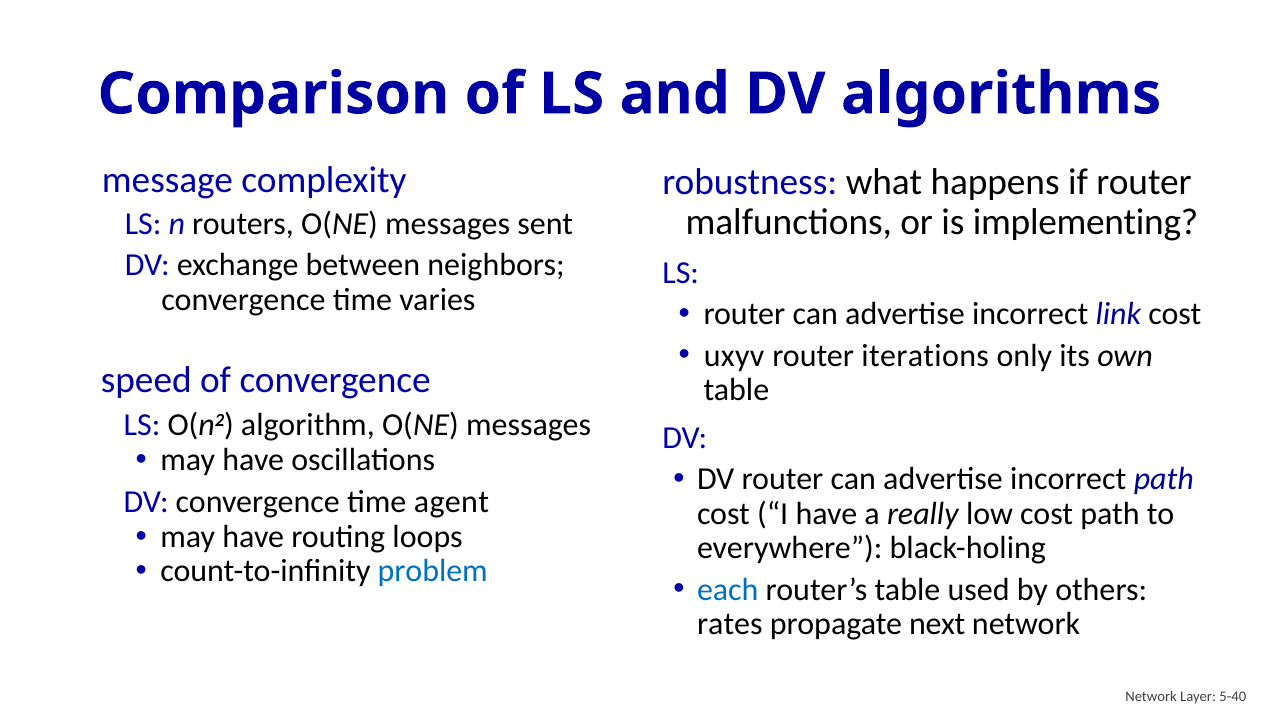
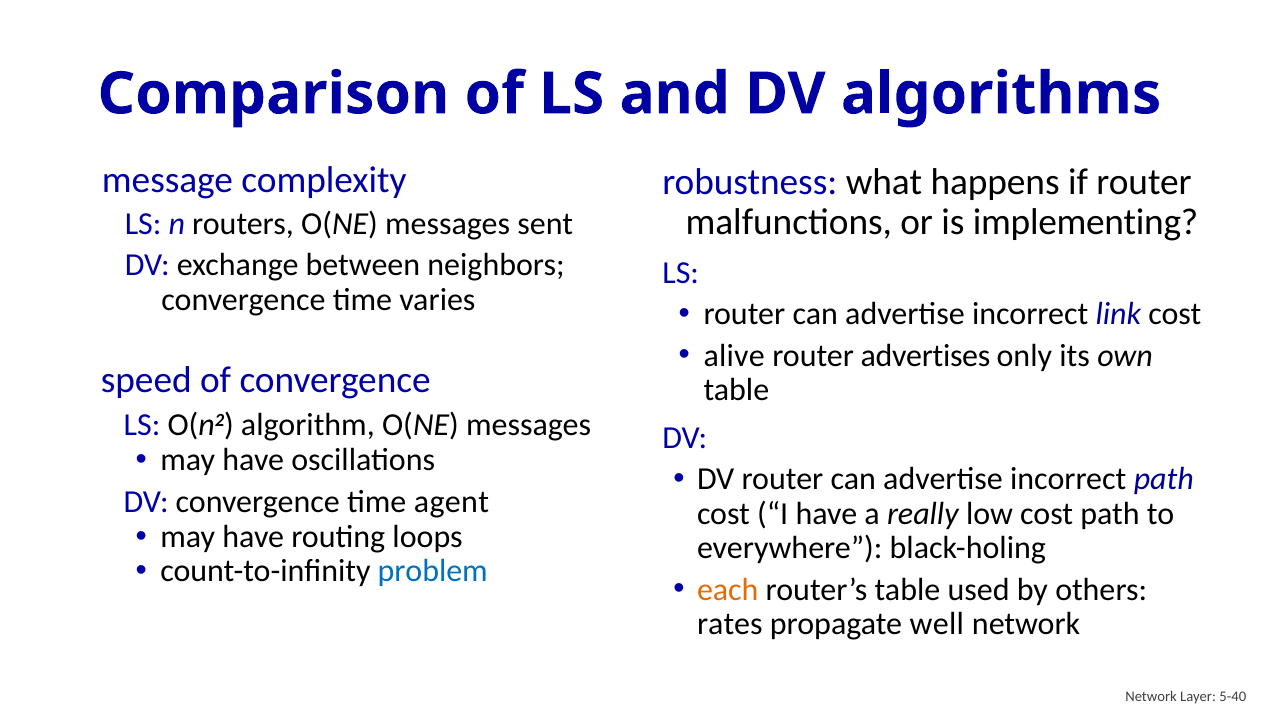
uxyv: uxyv -> alive (734, 356)
iterations: iterations -> advertises (925, 356)
each colour: blue -> orange (728, 589)
next: next -> well (937, 624)
